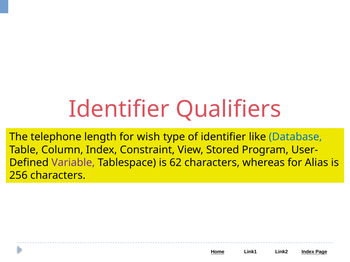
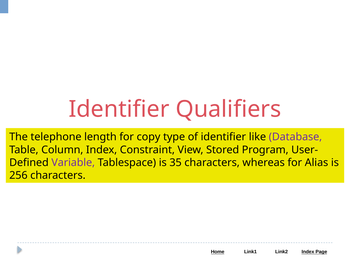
wish: wish -> copy (148, 137)
Database colour: blue -> purple (295, 137)
62: 62 -> 35 (176, 163)
